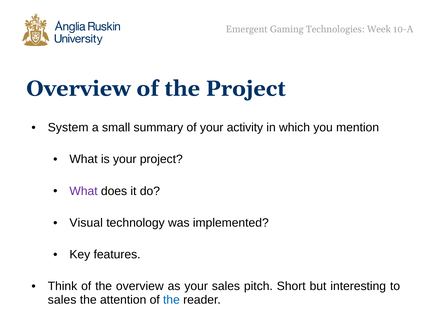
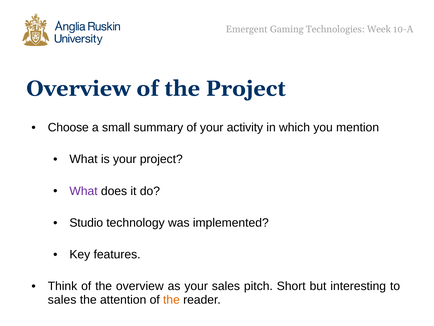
System: System -> Choose (68, 127)
Visual: Visual -> Studio (86, 222)
the colour: blue -> orange (171, 299)
